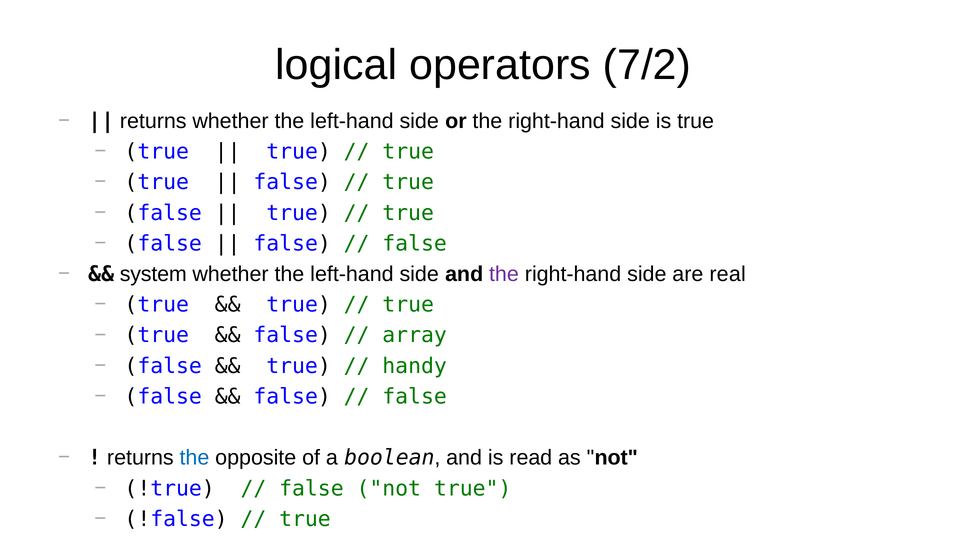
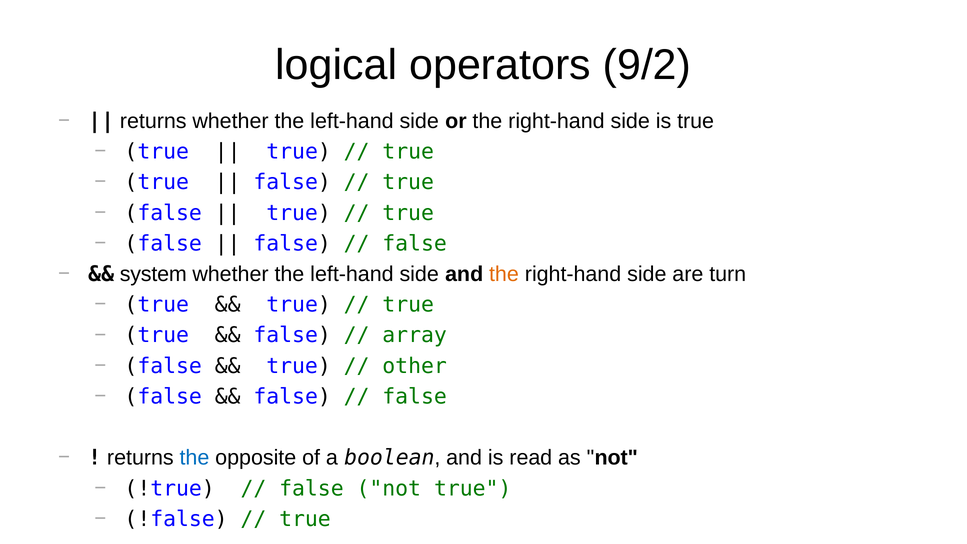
7/2: 7/2 -> 9/2 (647, 65)
the colour: purple -> orange (504, 274)
real: real -> turn (728, 274)
handy: handy -> other (415, 366)
